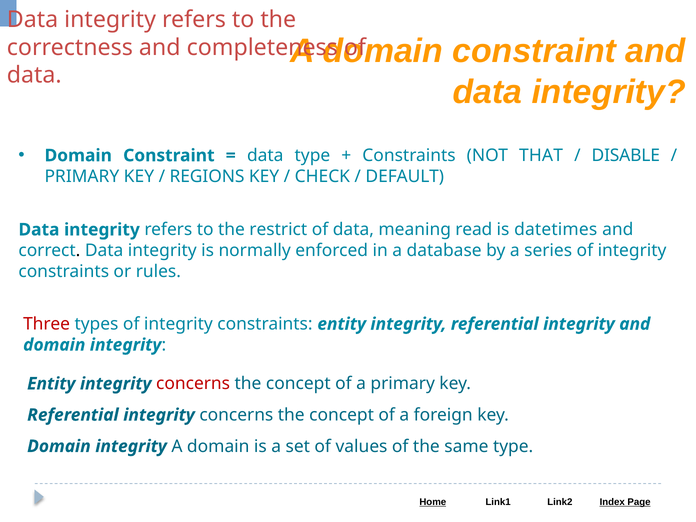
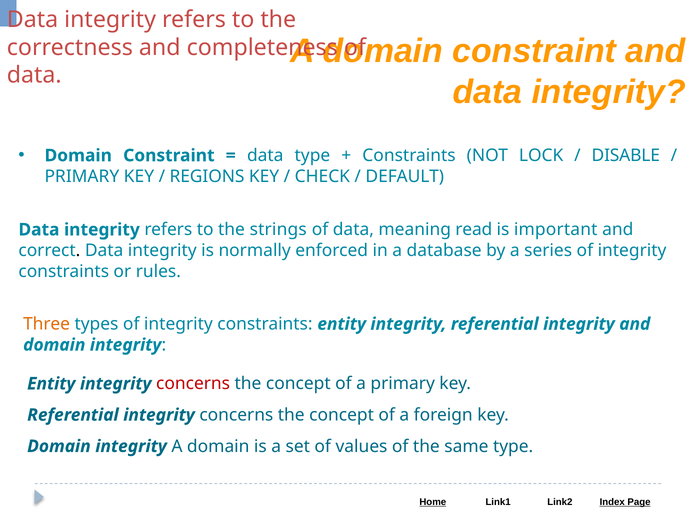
THAT: THAT -> LOCK (541, 156)
restrict: restrict -> strings (278, 230)
datetimes: datetimes -> important (556, 230)
Three colour: red -> orange (47, 324)
